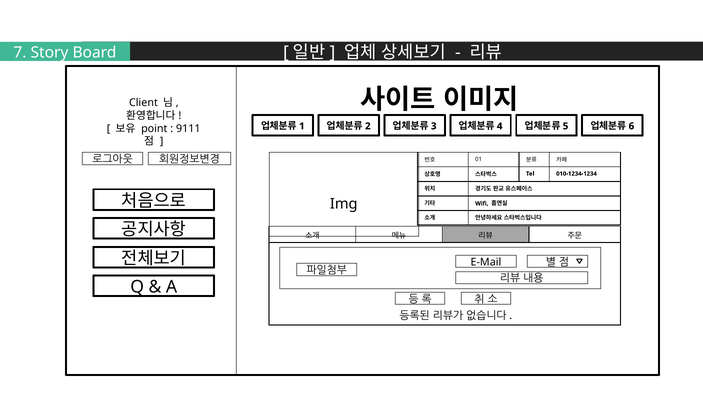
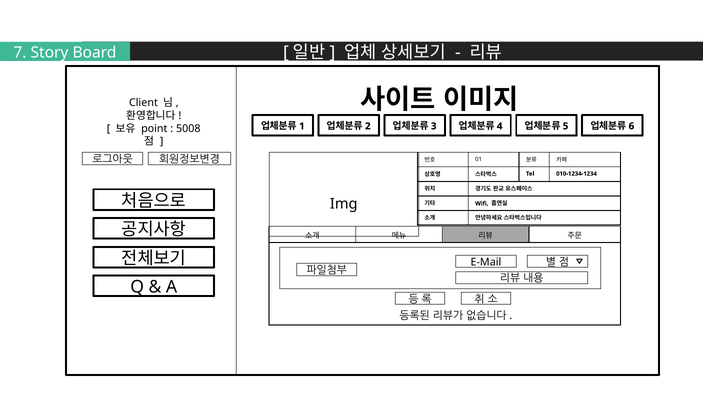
9111: 9111 -> 5008 (188, 129)
